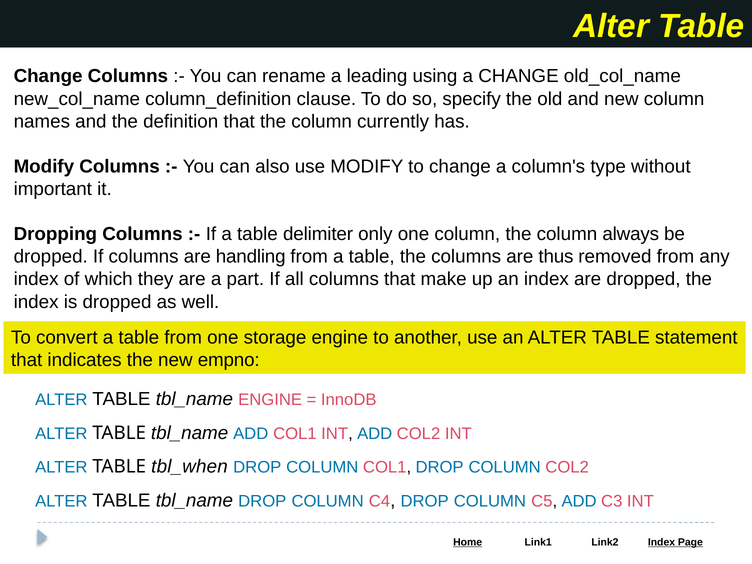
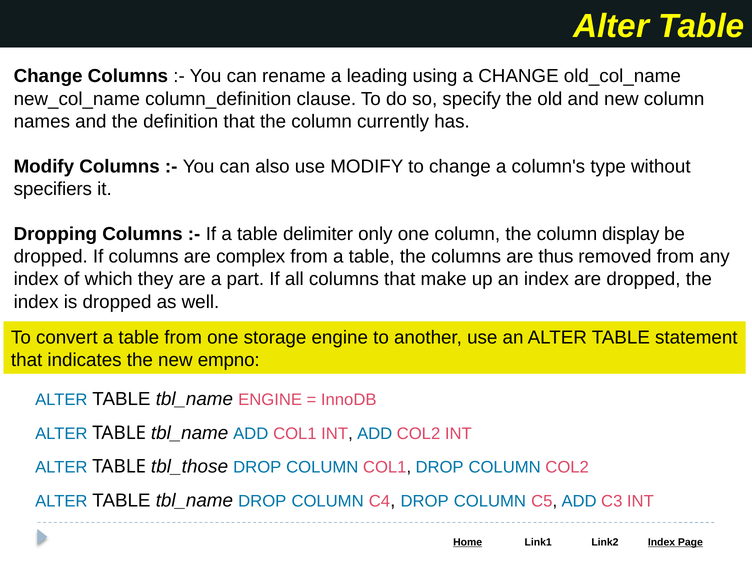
important: important -> specifiers (53, 189)
always: always -> display (631, 234)
handling: handling -> complex (251, 257)
tbl_when: tbl_when -> tbl_those (190, 467)
